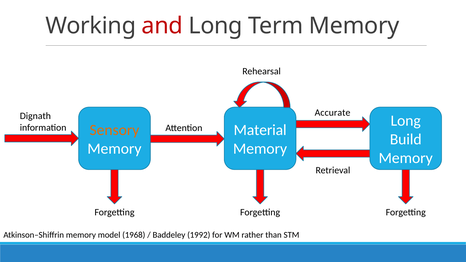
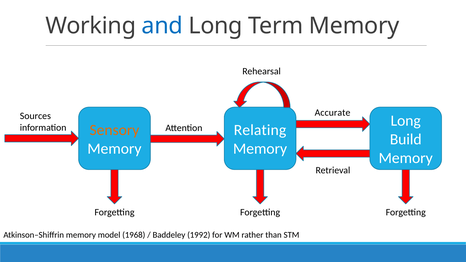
and colour: red -> blue (162, 26)
Dignath: Dignath -> Sources (35, 116)
Material: Material -> Relating (260, 130)
